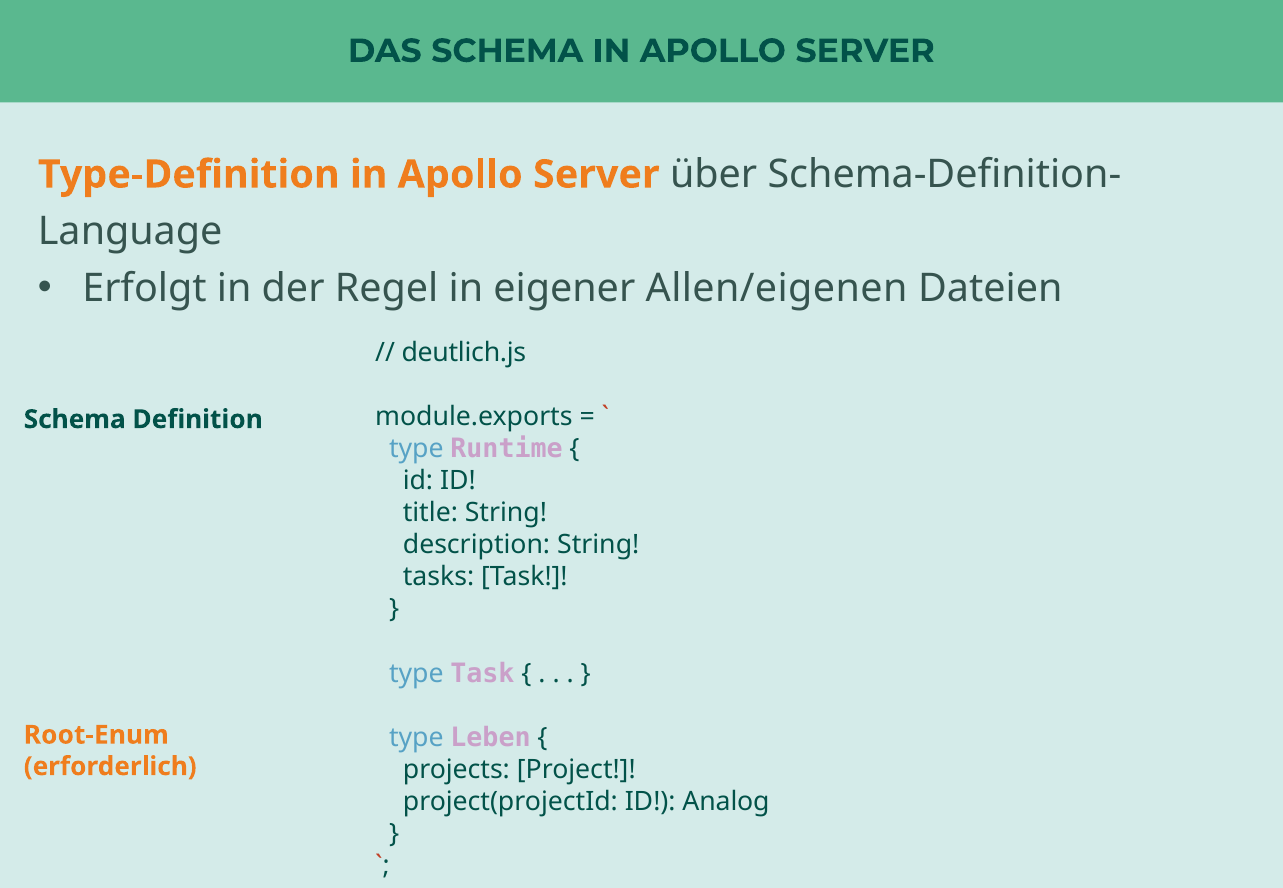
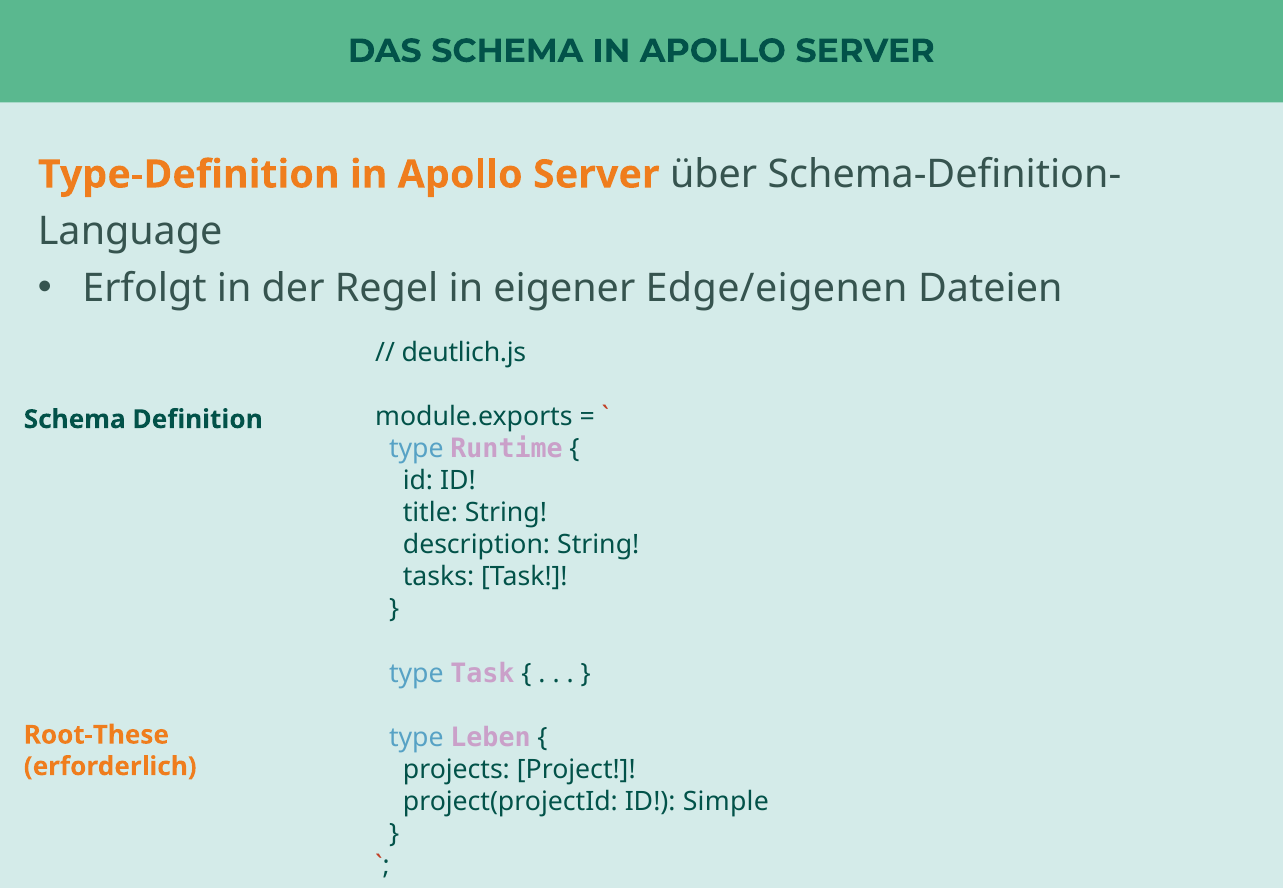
Allen/eigenen: Allen/eigenen -> Edge/eigenen (777, 288)
Root-Enum: Root-Enum -> Root-These (96, 735)
Analog: Analog -> Simple (726, 802)
